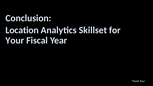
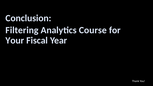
Location: Location -> Filtering (22, 30)
Skillset: Skillset -> Course (93, 30)
